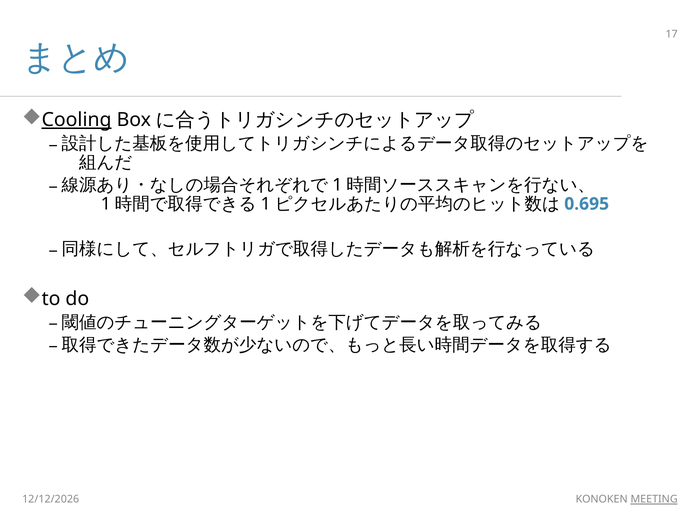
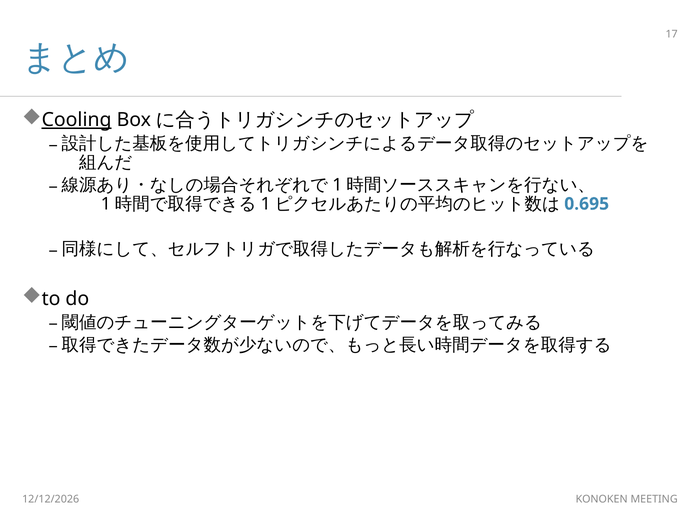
MEETING underline: present -> none (654, 499)
